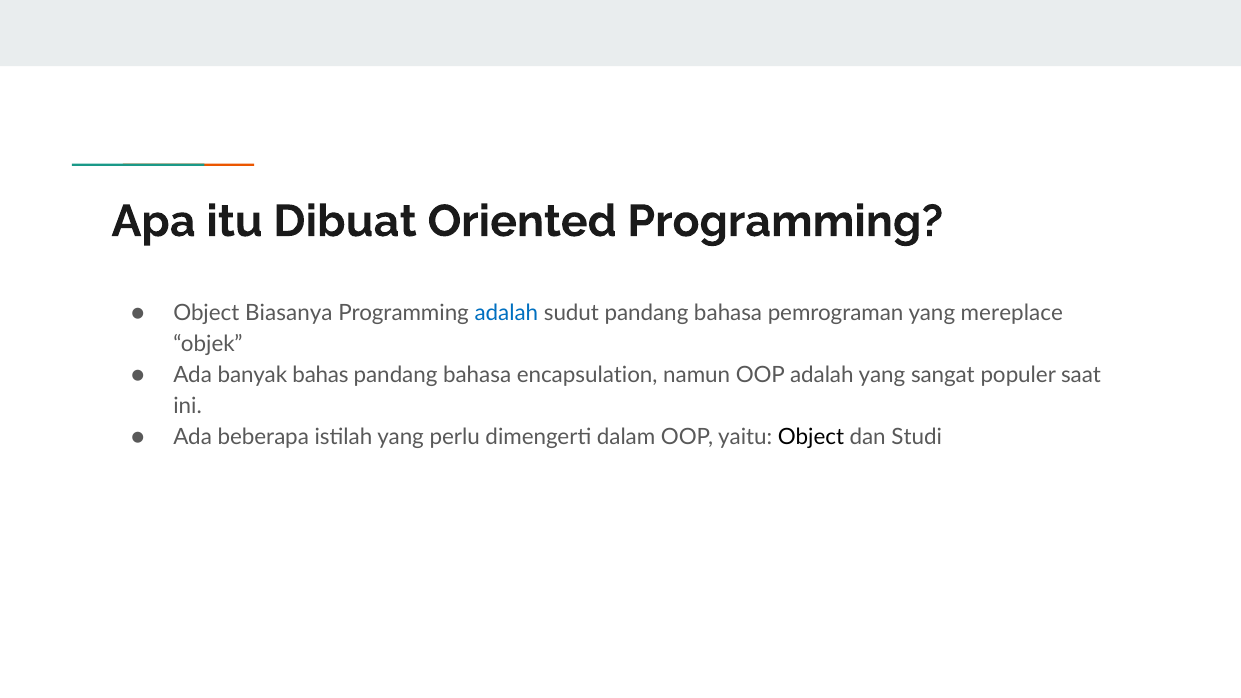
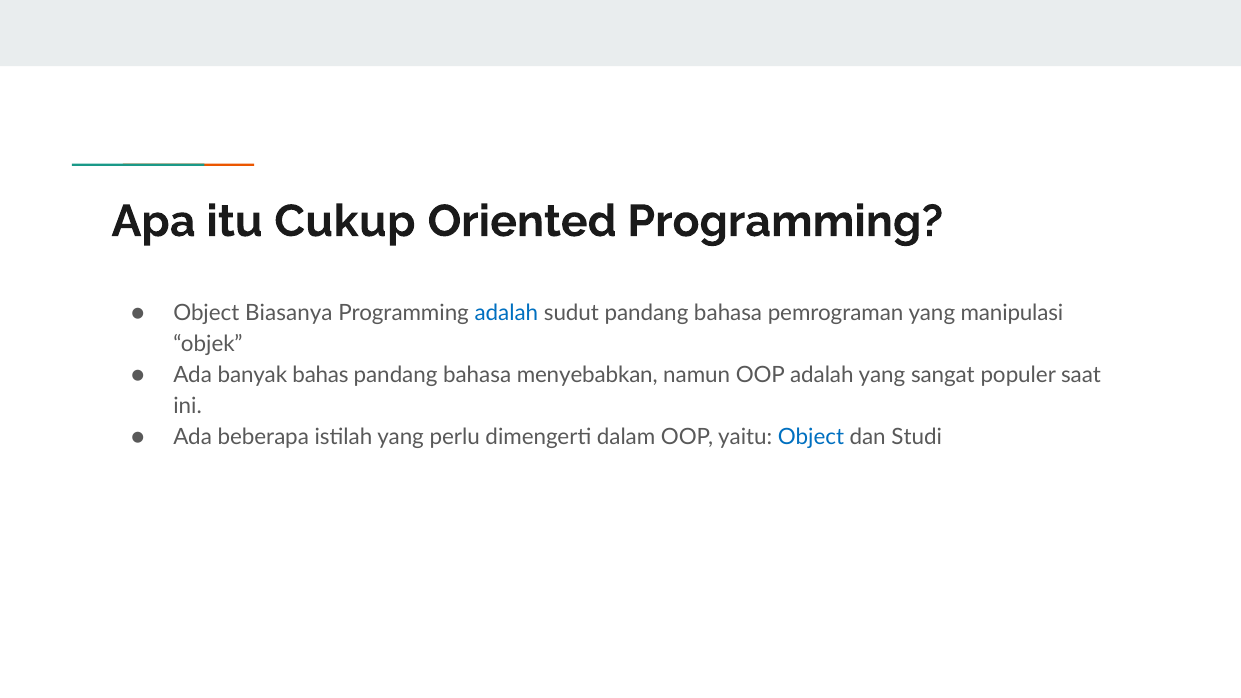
Dibuat: Dibuat -> Cukup (345, 221)
mereplace: mereplace -> manipulasi (1012, 314)
encapsulation: encapsulation -> menyebabkan (587, 375)
Object colour: black -> blue (811, 437)
